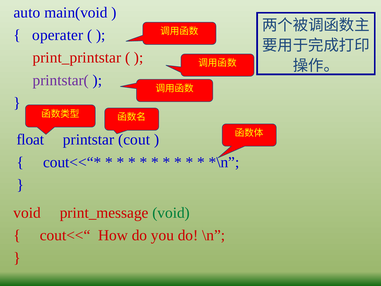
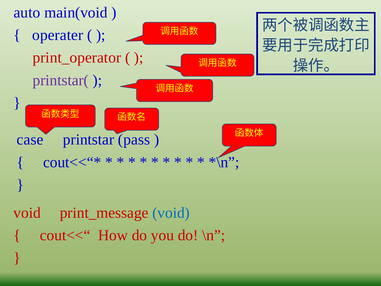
print_printstar: print_printstar -> print_operator (77, 58)
float: float -> case (30, 140)
cout: cout -> pass (134, 140)
void colour: green -> blue (171, 213)
